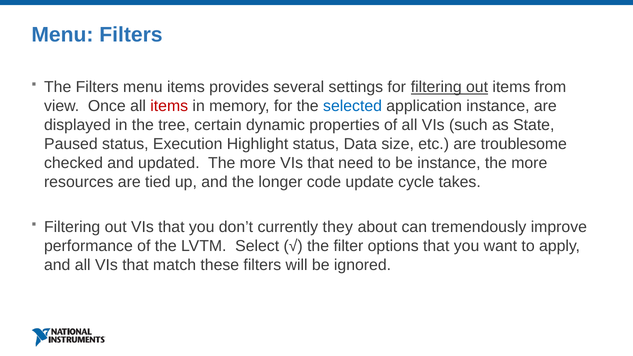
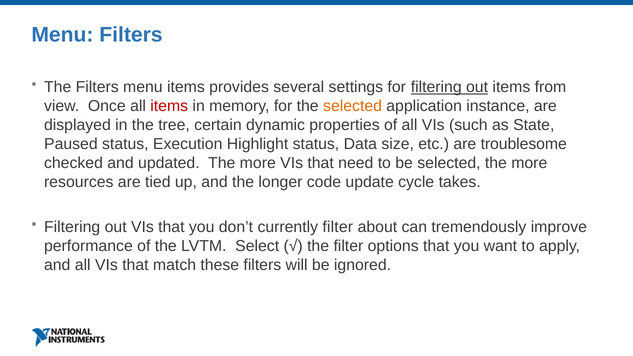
selected colour: blue -> orange (353, 106)
be instance: instance -> selected (449, 163)
currently they: they -> filter (338, 227)
